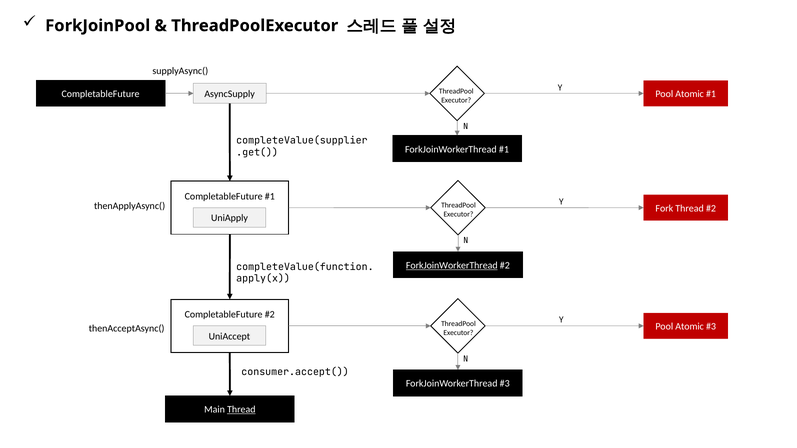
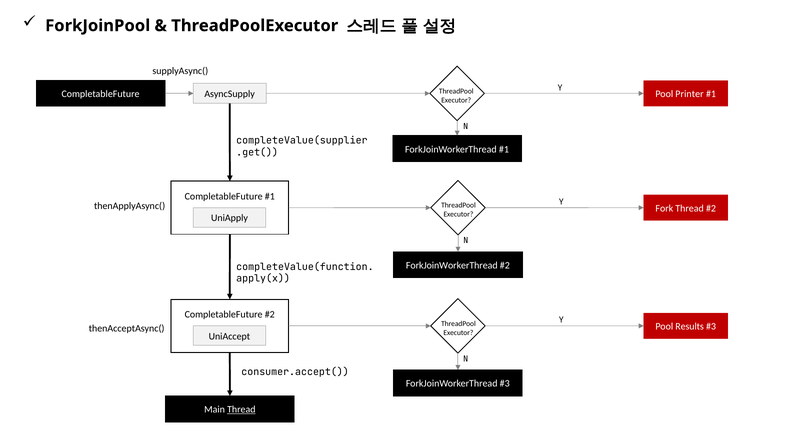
Atomic: Atomic -> Printer (690, 94)
ForkJoinWorkerThread underline: present -> none (452, 266)
Atomic: Atomic -> Results (690, 327)
